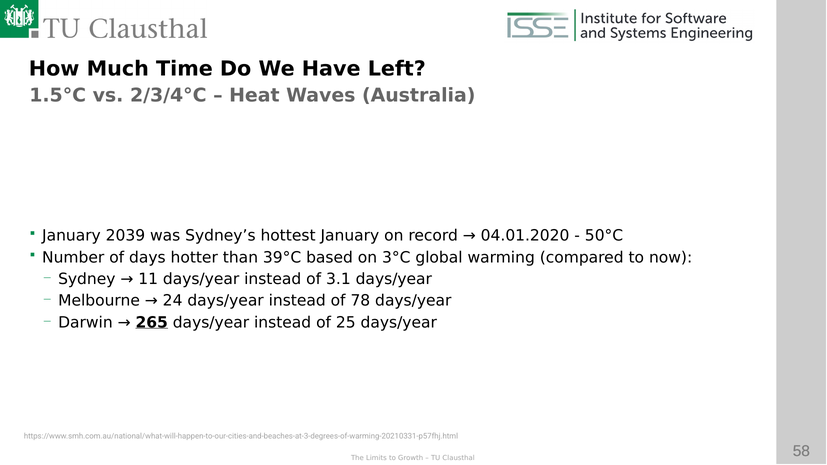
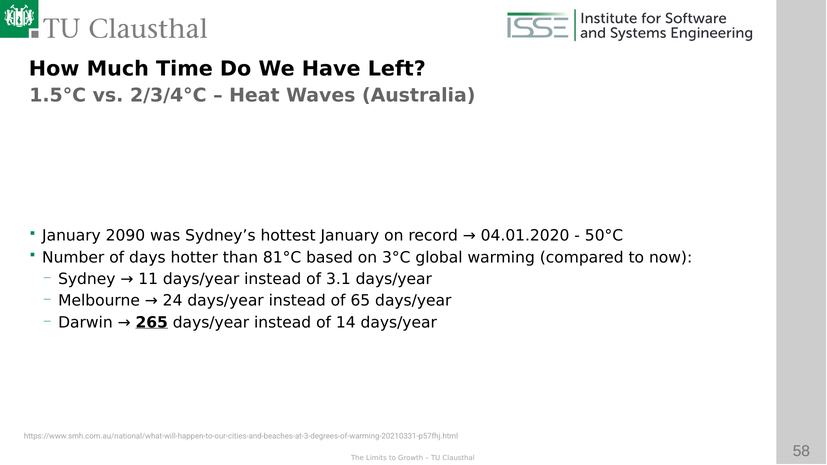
2039: 2039 -> 2090 (125, 236)
39°C: 39°C -> 81°C (282, 258)
78: 78 -> 65 (360, 301)
25: 25 -> 14 (346, 323)
